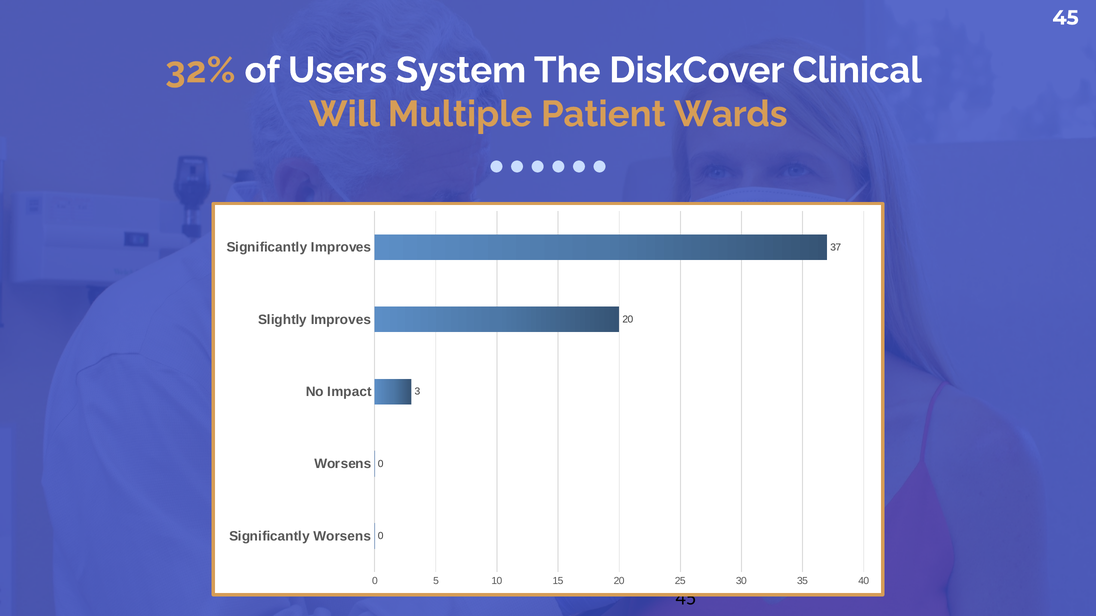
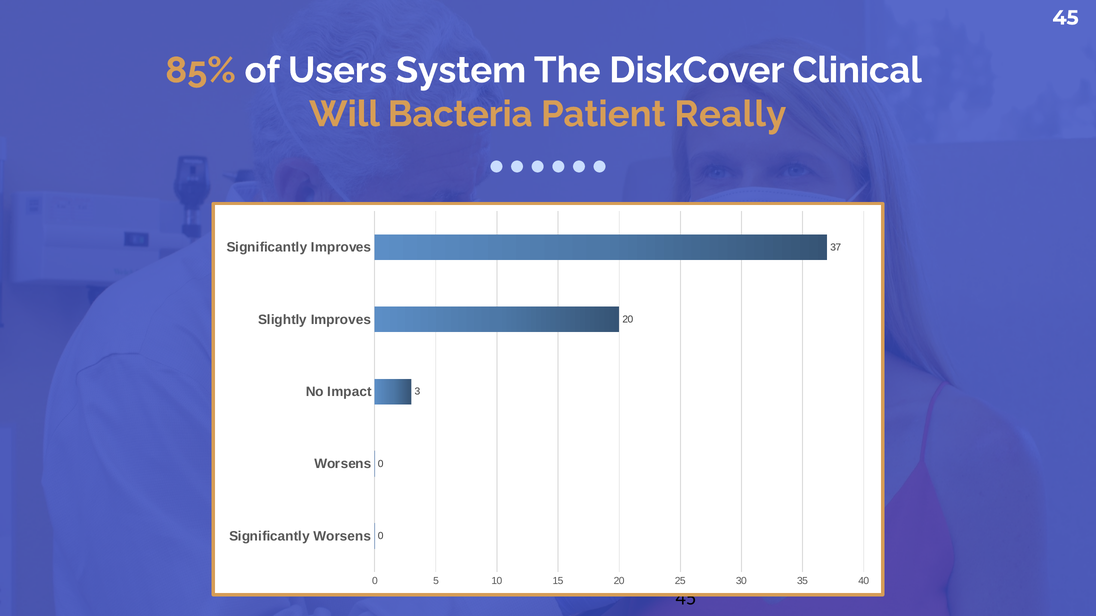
32%: 32% -> 85% (201, 70)
Multiple: Multiple -> Bacteria (460, 114)
Wards: Wards -> Really (730, 114)
